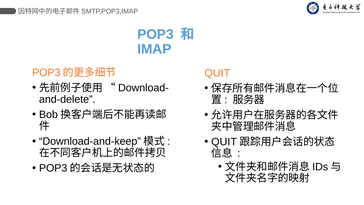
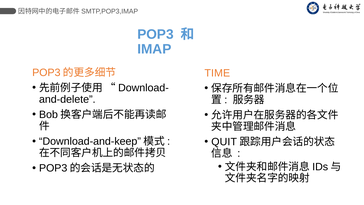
QUIT: QUIT -> TIME (217, 73)
